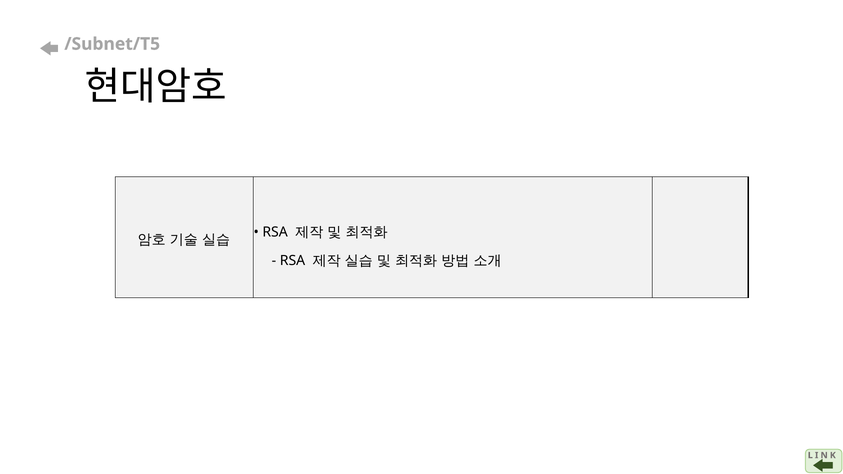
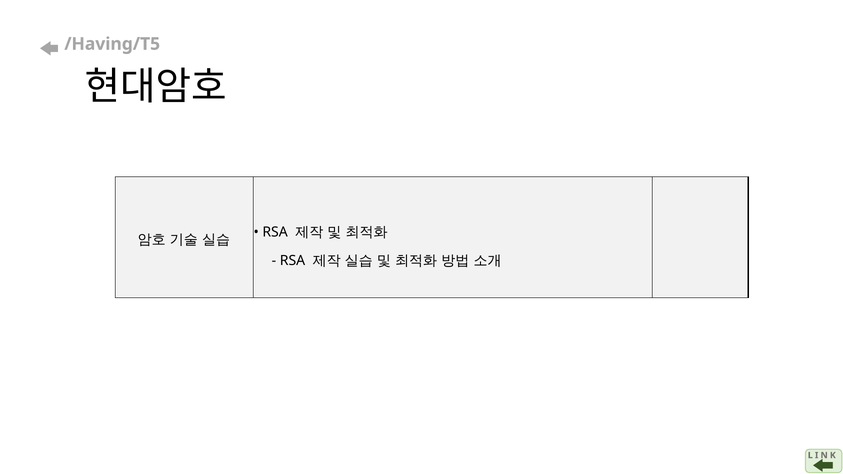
/Subnet/T5: /Subnet/T5 -> /Having/T5 (112, 44)
